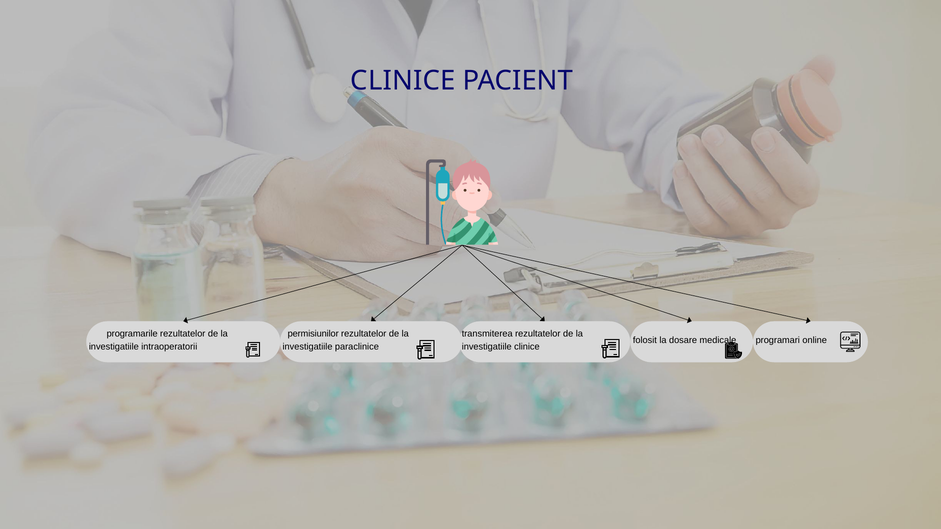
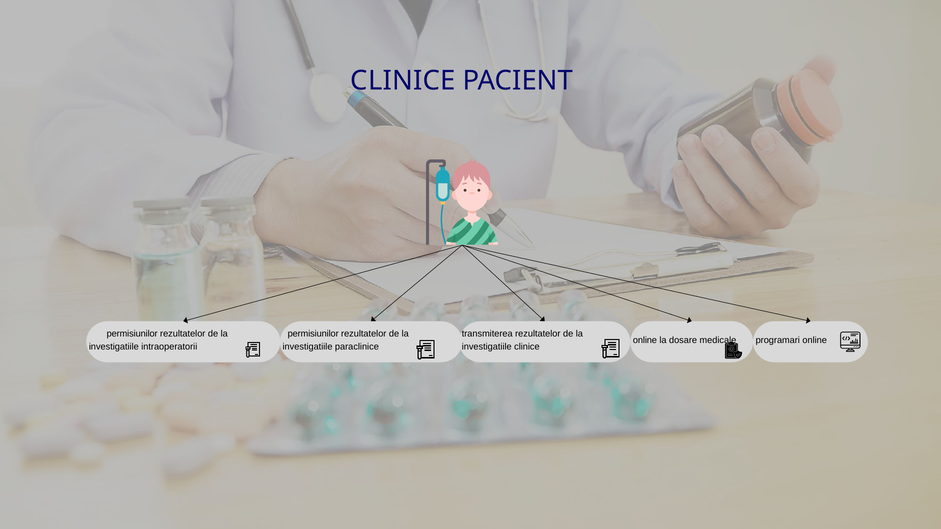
programarile: programarile -> permisiunilor (132, 334)
folosit: folosit -> online (645, 341)
